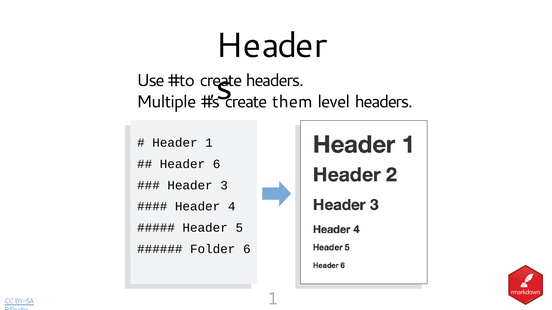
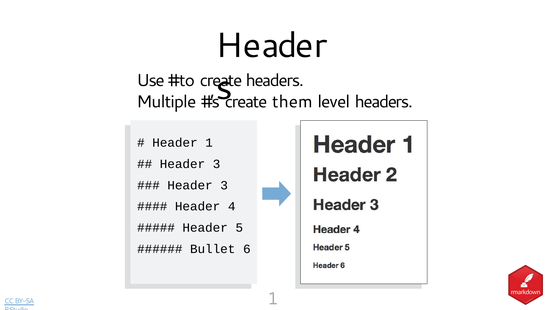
6: 6 -> 3 (217, 164)
Folder: Folder -> Bullet (213, 249)
